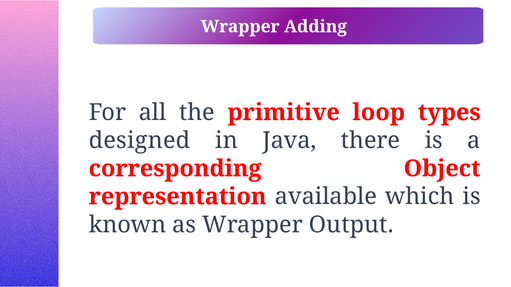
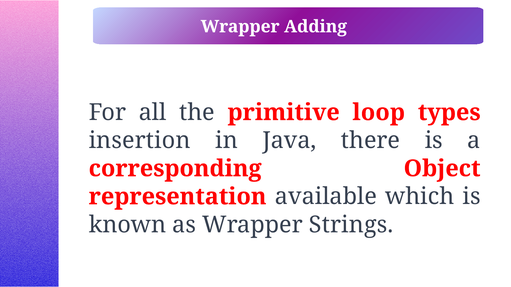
designed: designed -> insertion (140, 141)
Output: Output -> Strings (351, 225)
